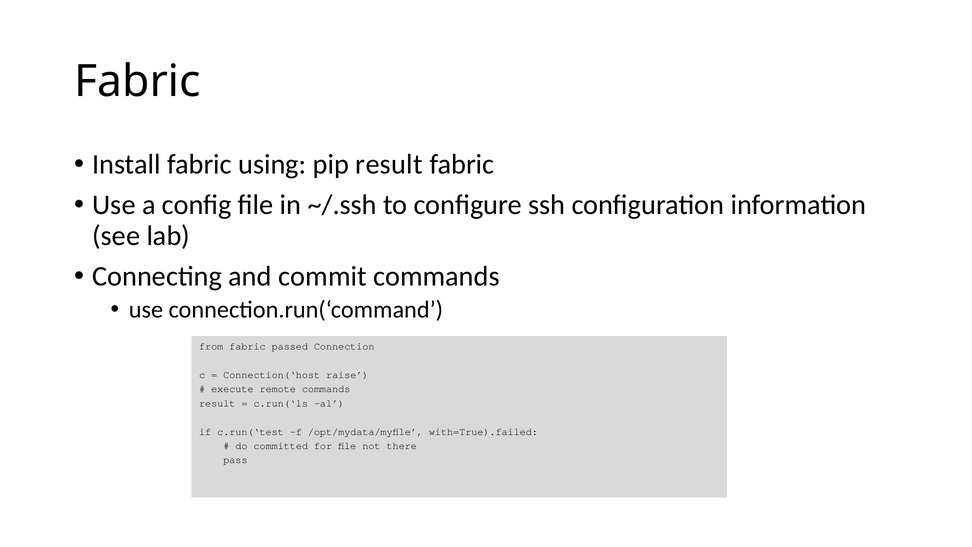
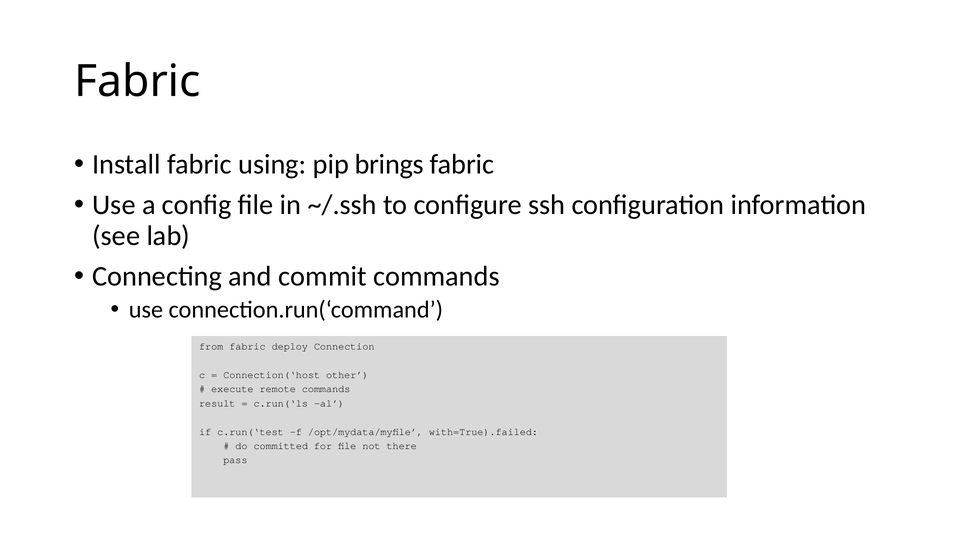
pip result: result -> brings (389, 164)
passed: passed -> deploy (290, 346)
raise: raise -> other (347, 375)
